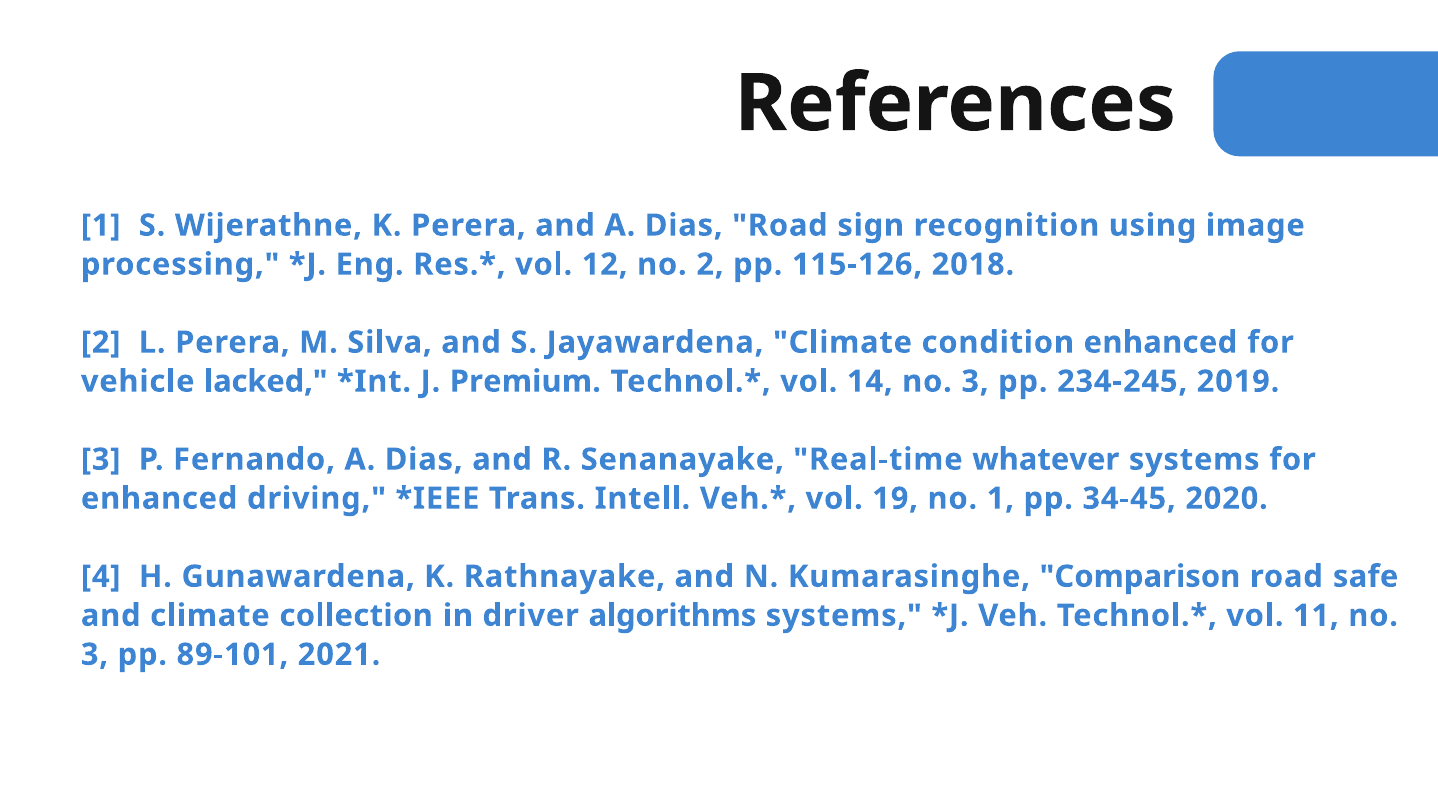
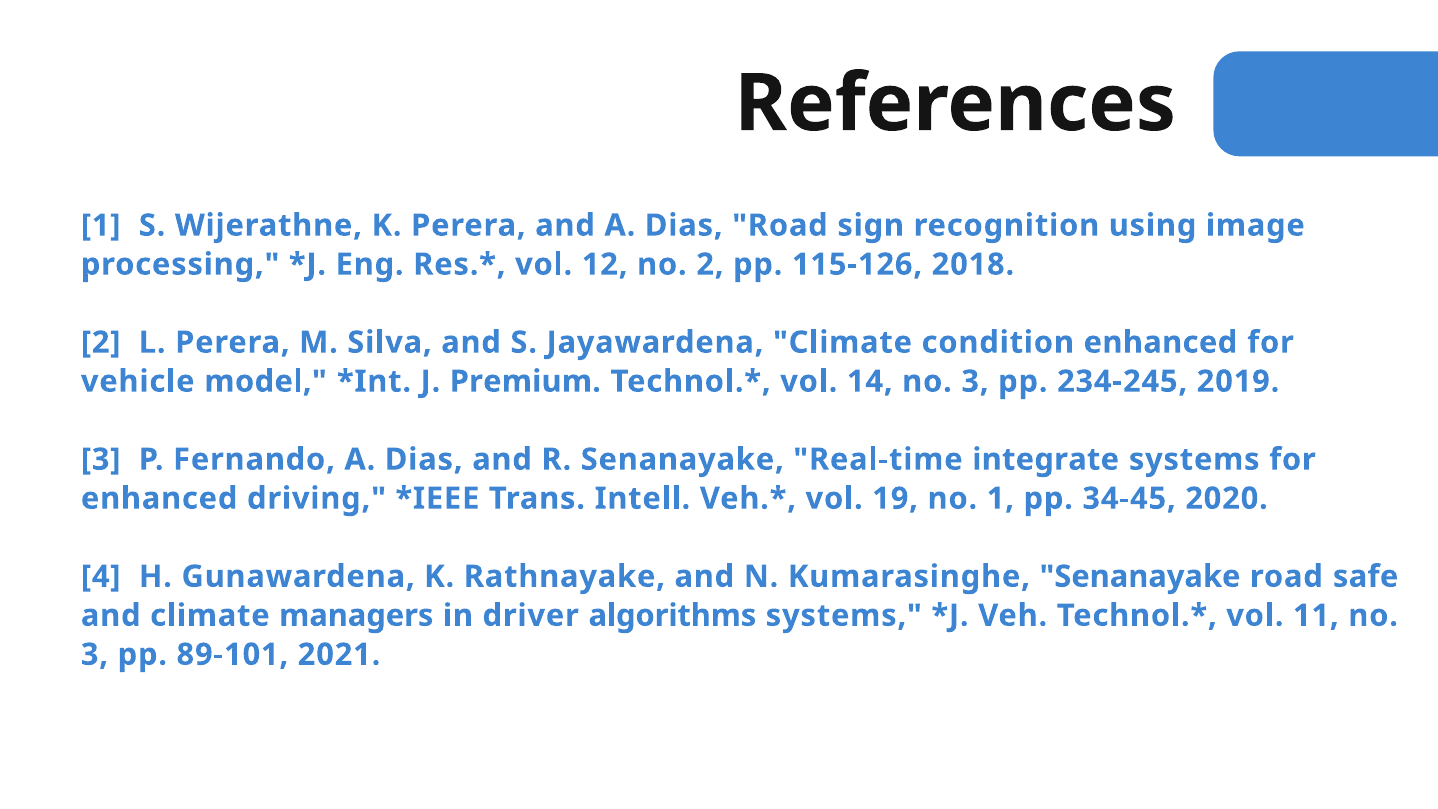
lacked: lacked -> model (266, 381)
whatever: whatever -> integrate (1046, 459)
Kumarasinghe Comparison: Comparison -> Senanayake (1140, 576)
collection: collection -> managers (356, 615)
